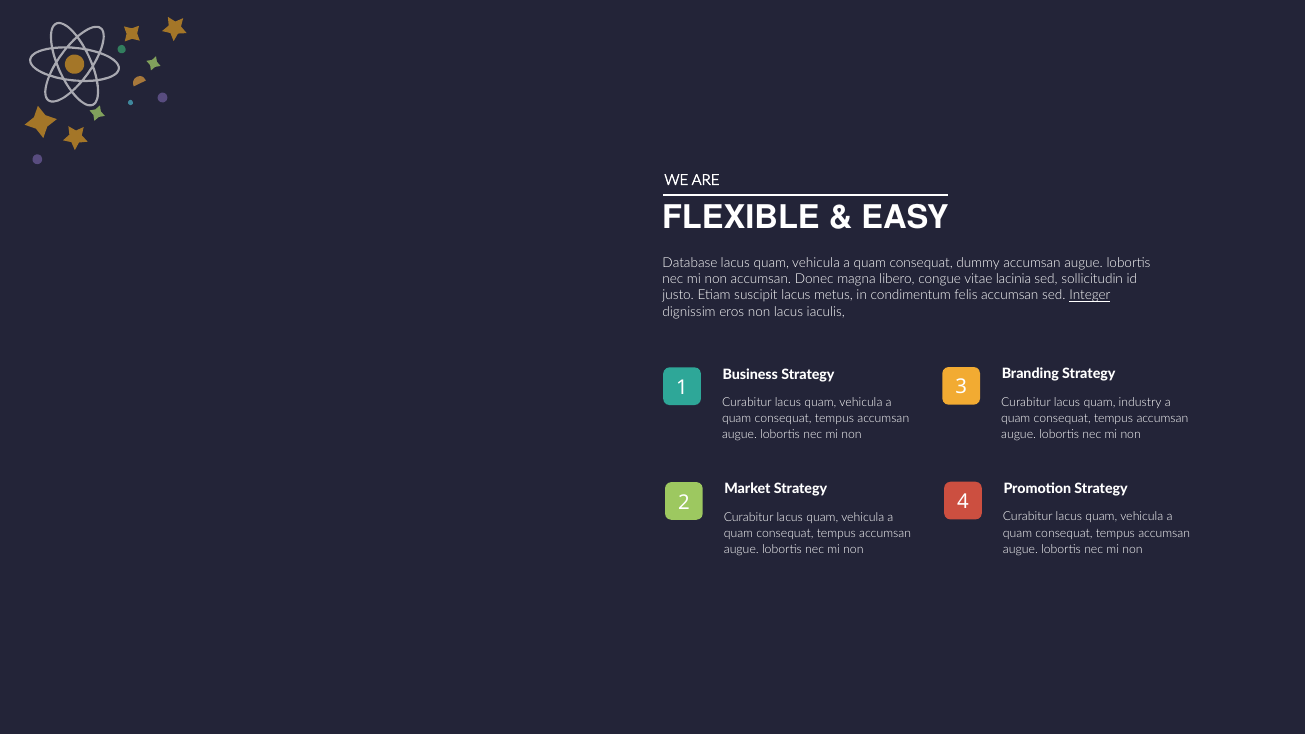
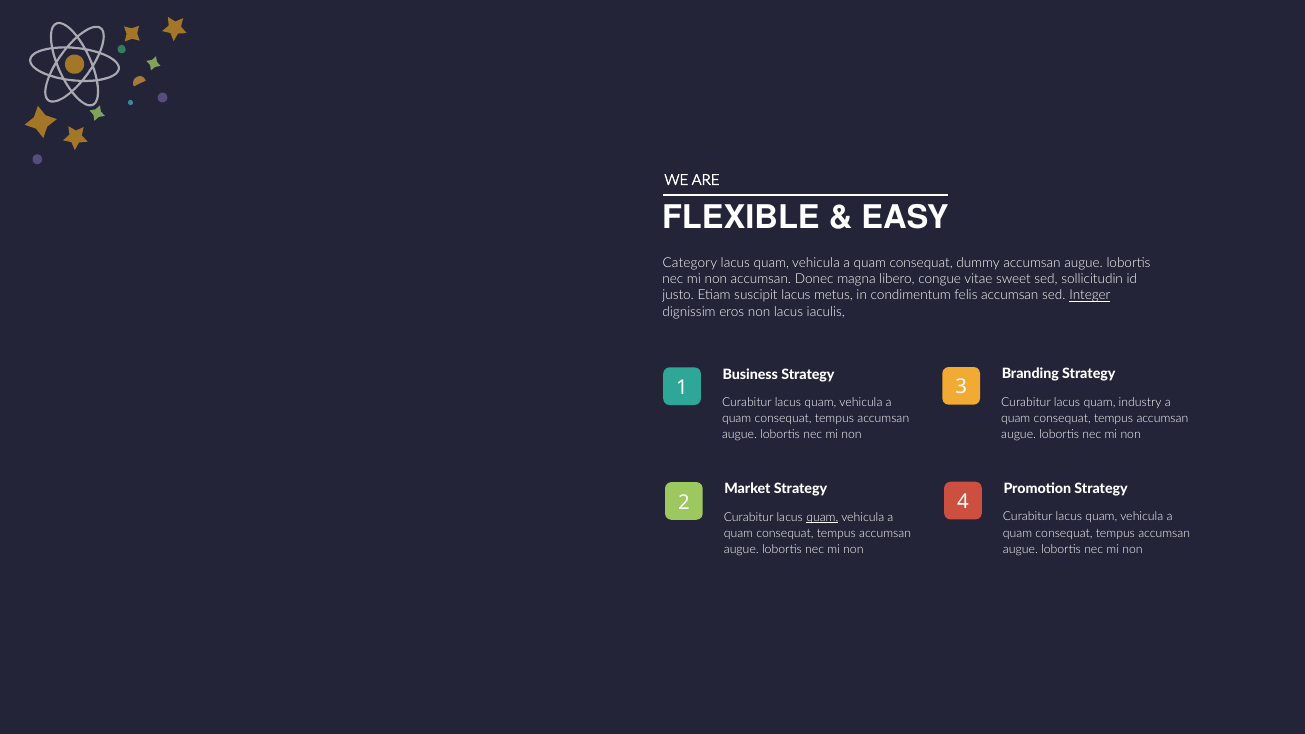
Database: Database -> Category (690, 263)
lacinia: lacinia -> sweet (1013, 279)
quam underline: none -> present (822, 517)
